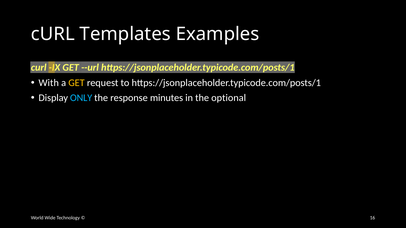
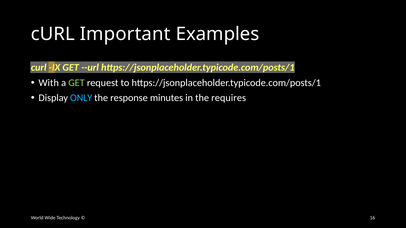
Templates: Templates -> Important (125, 34)
GET colour: yellow -> light green (76, 83)
optional: optional -> requires (229, 98)
